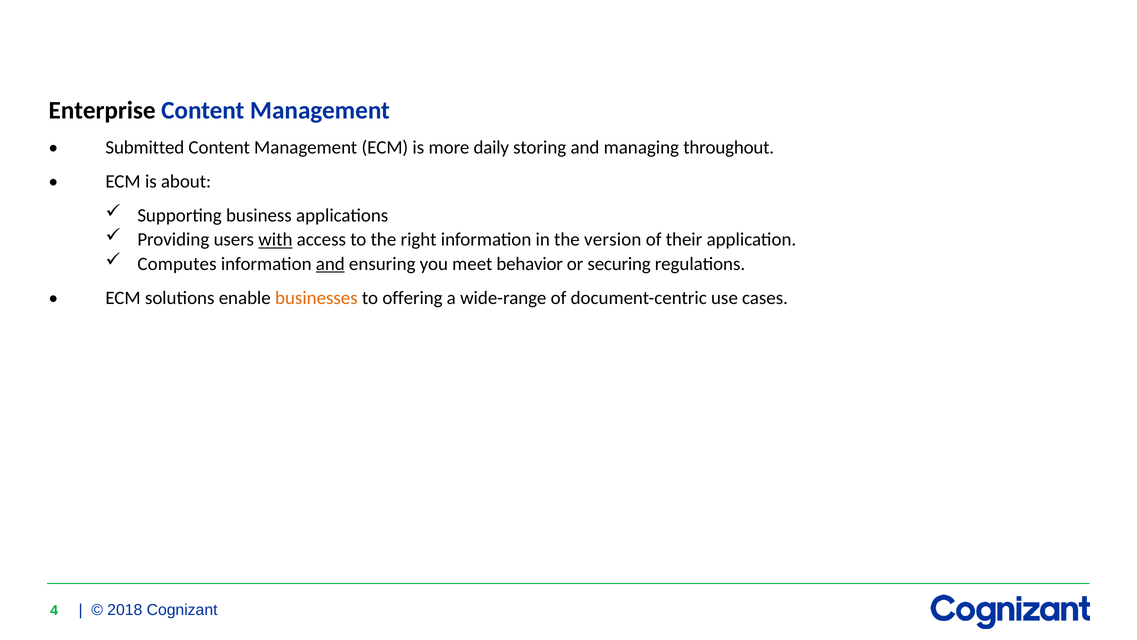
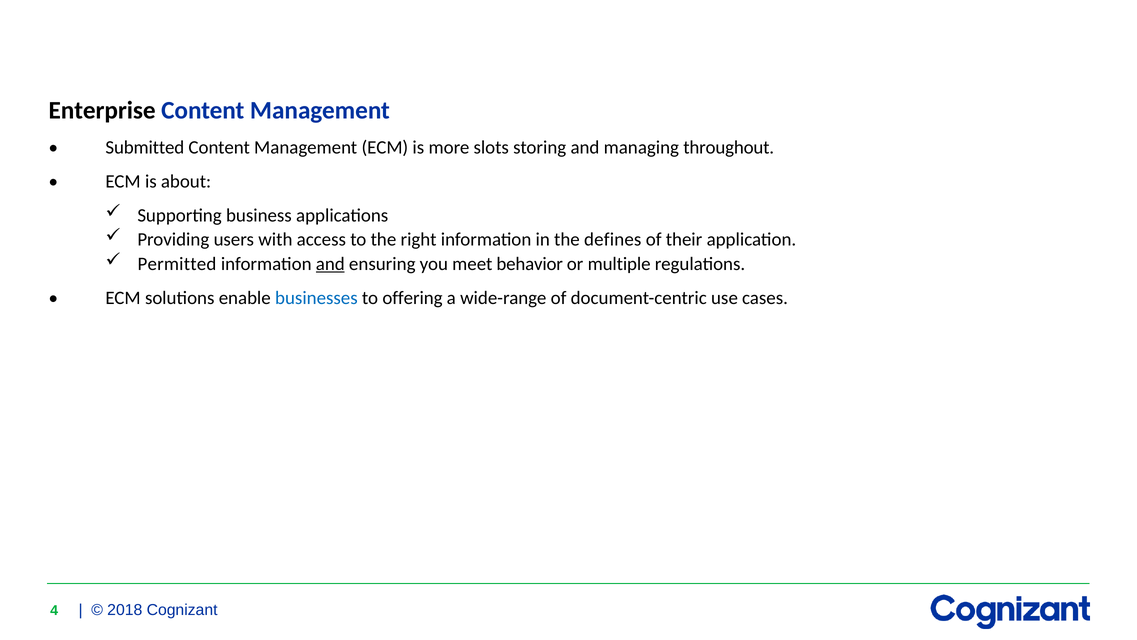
daily: daily -> slots (491, 148)
with underline: present -> none (275, 240)
version: version -> defines (613, 240)
Computes: Computes -> Permitted (177, 264)
securing: securing -> multiple (619, 264)
businesses colour: orange -> blue (316, 298)
